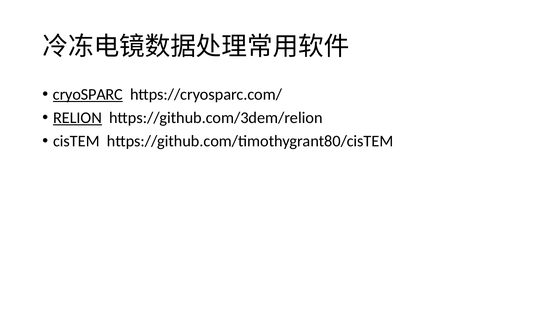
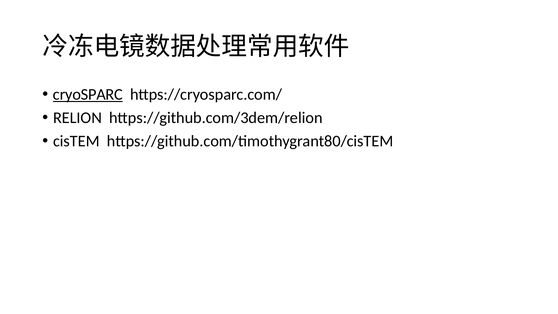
RELION underline: present -> none (77, 118)
